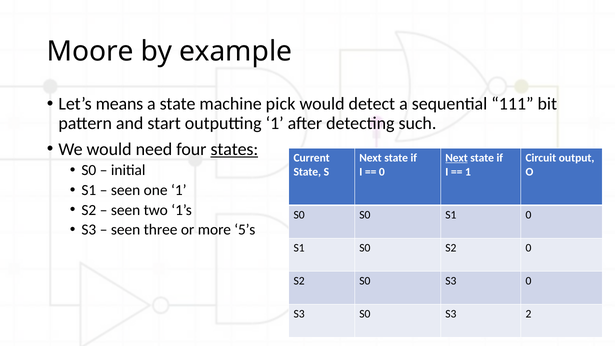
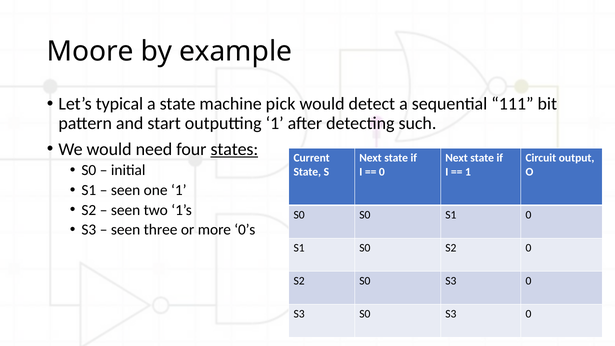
means: means -> typical (119, 104)
Next underline: present -> none (457, 158)
5’s: 5’s -> 0’s (245, 230)
S3 S0 S3 2: 2 -> 0 (528, 314)
